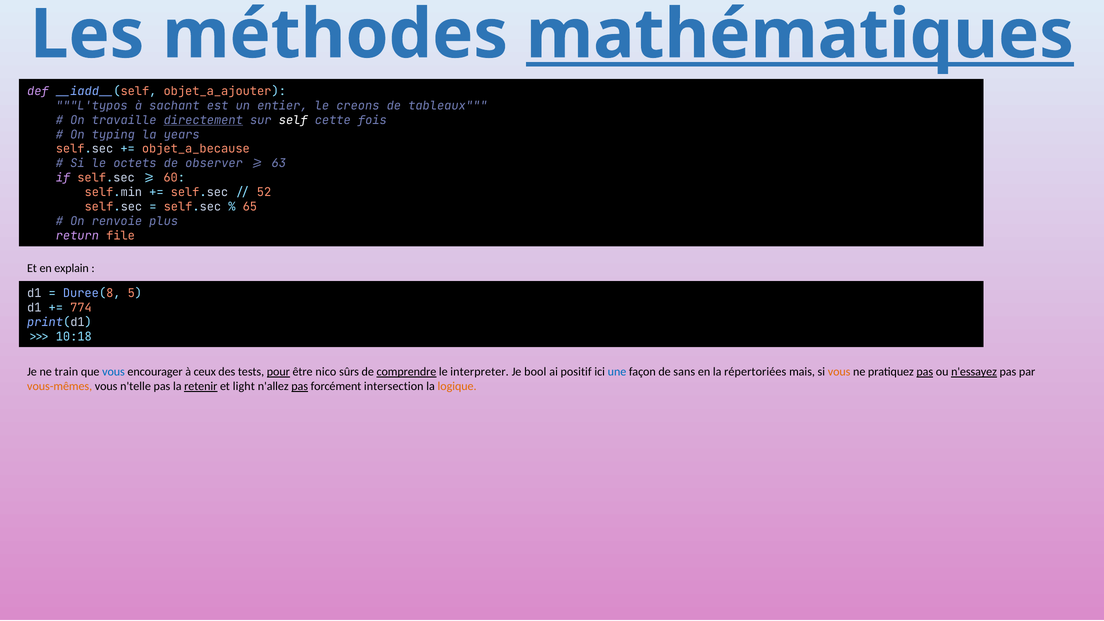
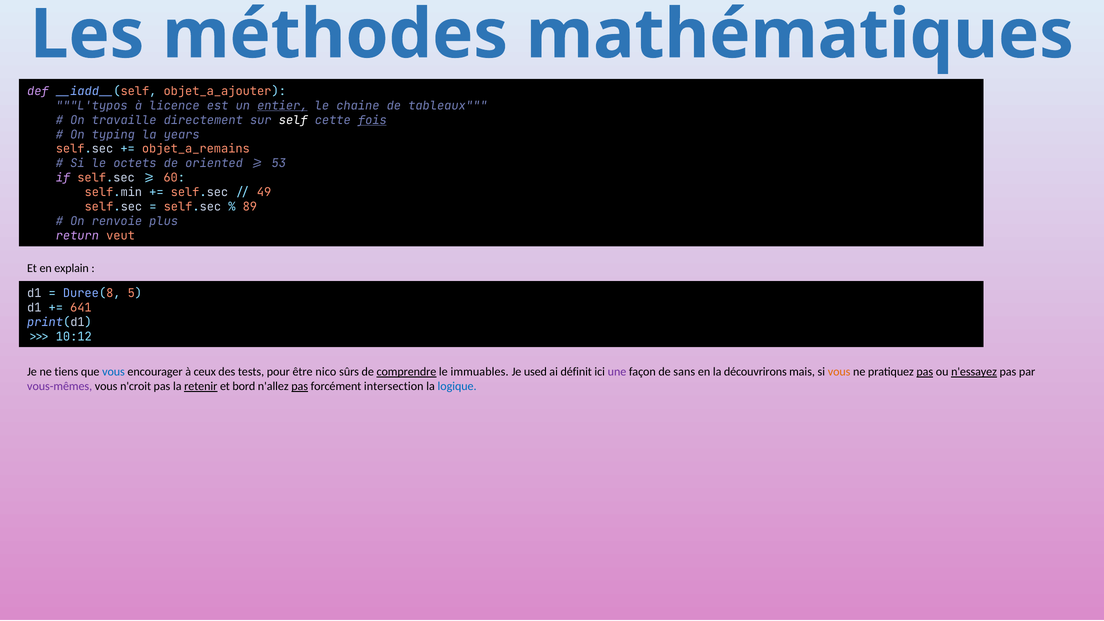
mathématiques underline: present -> none (800, 35)
sachant: sachant -> licence (174, 106)
entier underline: none -> present (282, 106)
creons: creons -> chaine (358, 106)
directement underline: present -> none (203, 120)
fois underline: none -> present (372, 120)
objet_a_because: objet_a_because -> objet_a_remains (196, 149)
observer: observer -> oriented (214, 163)
63: 63 -> 53 (279, 163)
52: 52 -> 49 (264, 192)
65: 65 -> 89 (250, 207)
file: file -> veut (121, 236)
774: 774 -> 641 (81, 308)
10:18: 10:18 -> 10:12 (74, 337)
train: train -> tiens (66, 372)
pour underline: present -> none (278, 372)
interpreter: interpreter -> immuables (480, 372)
bool: bool -> used (535, 372)
positif: positif -> définit (576, 372)
une colour: blue -> purple (617, 372)
répertoriées: répertoriées -> découvrirons (755, 372)
vous-mêmes colour: orange -> purple (60, 386)
n'telle: n'telle -> n'croit (136, 386)
light: light -> bord (244, 386)
logique colour: orange -> blue (457, 386)
